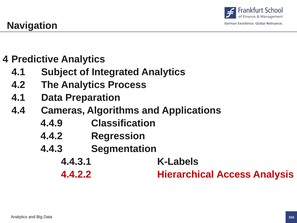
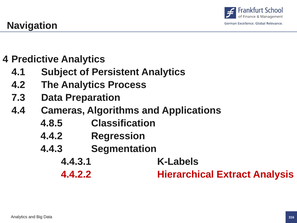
Integrated: Integrated -> Persistent (115, 72)
4.1: 4.1 -> 7.3 (18, 97)
4.4.9: 4.4.9 -> 4.8.5 (52, 123)
Access: Access -> Extract (234, 174)
